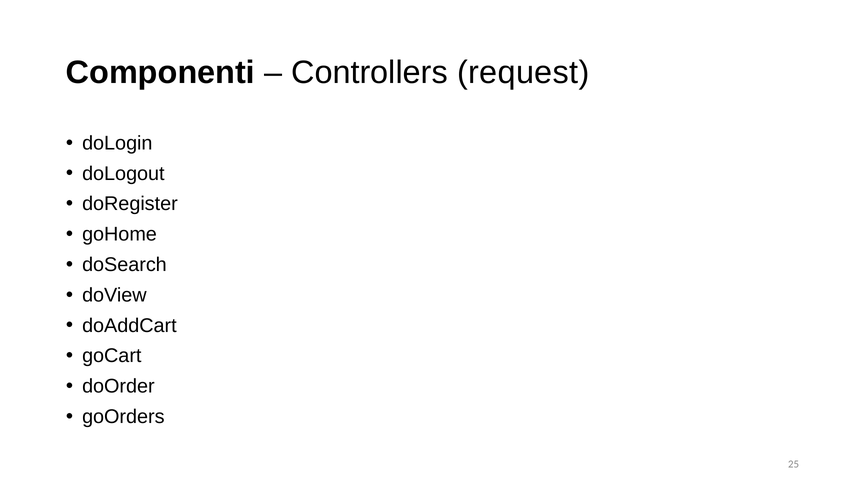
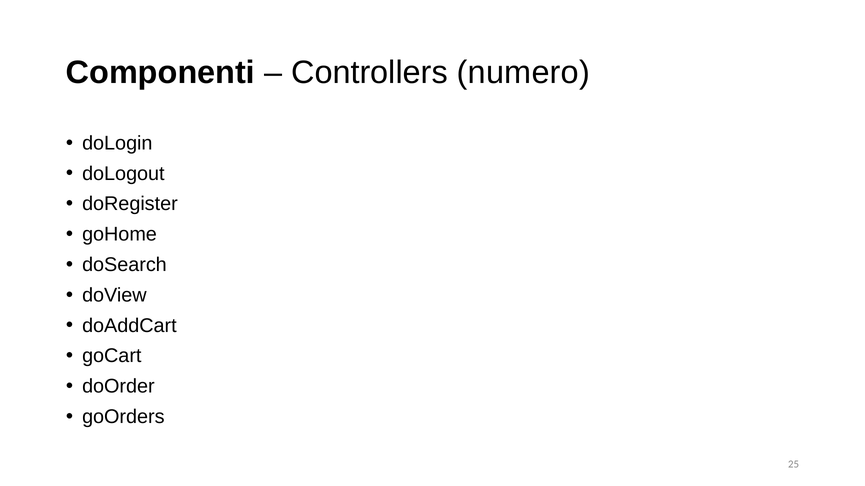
request: request -> numero (523, 73)
